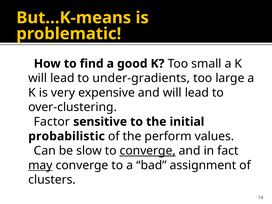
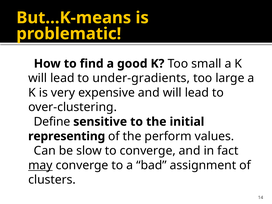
Factor: Factor -> Define (52, 122)
probabilistic: probabilistic -> representing (67, 136)
converge underline: present -> none (148, 151)
